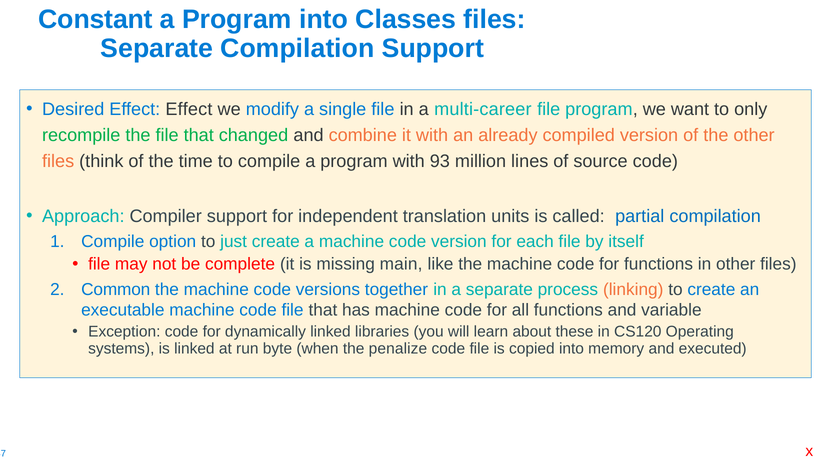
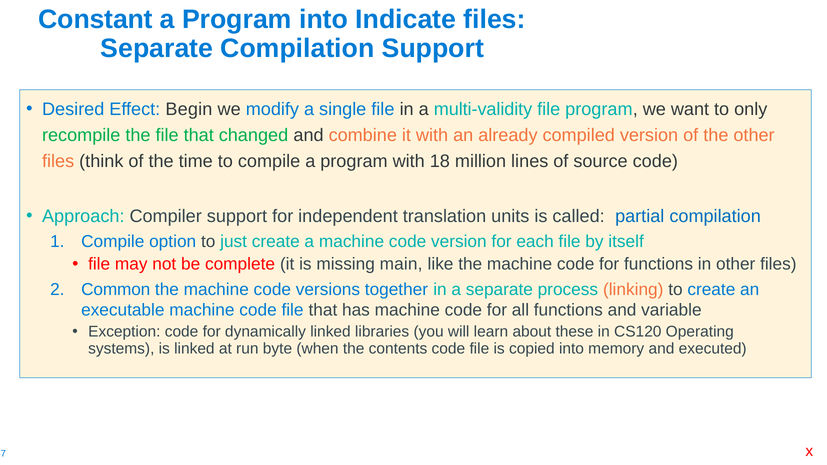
Classes: Classes -> Indicate (406, 19)
Effect Effect: Effect -> Begin (189, 109)
multi-career: multi-career -> multi-validity (483, 109)
93: 93 -> 18 (440, 161)
penalize: penalize -> contents (398, 349)
